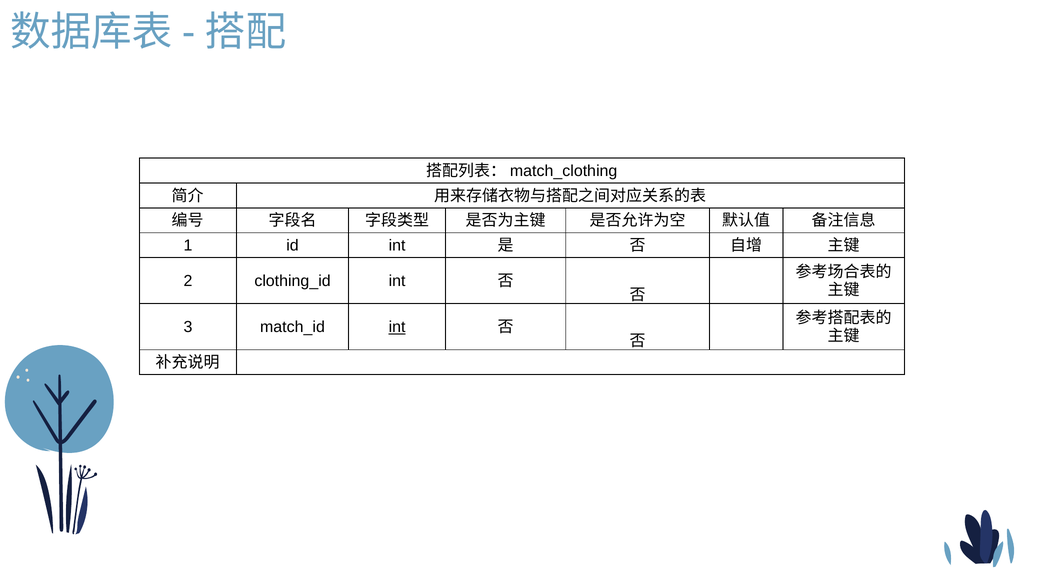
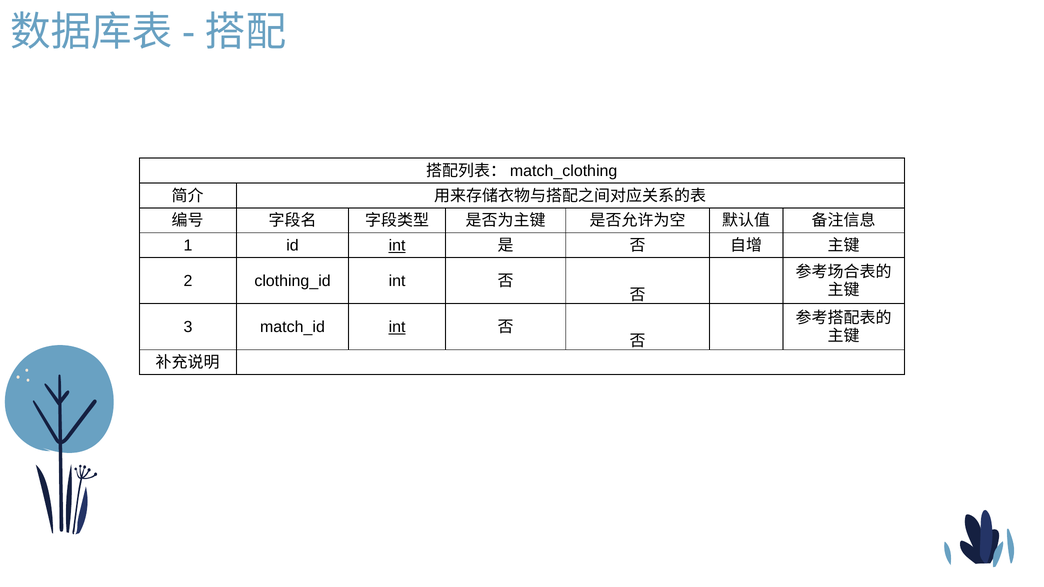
int underline: none -> present (397, 246)
